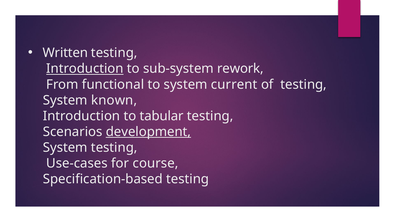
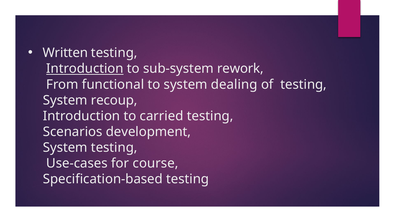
current: current -> dealing (234, 84)
known: known -> recoup (114, 100)
tabular: tabular -> carried (162, 116)
development underline: present -> none (148, 132)
